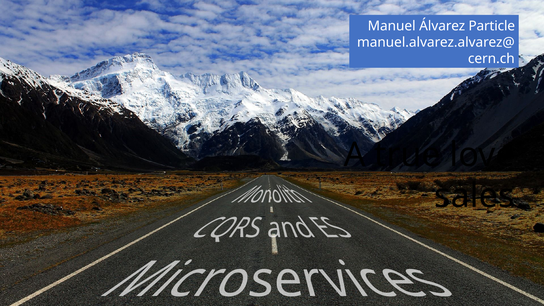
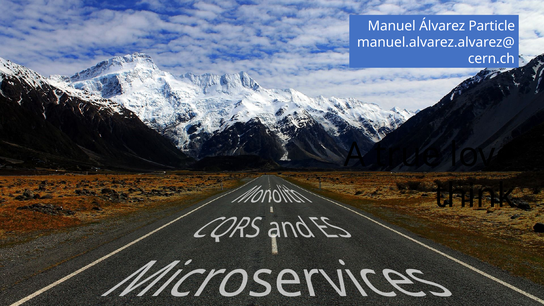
sales: sales -> think (475, 196)
